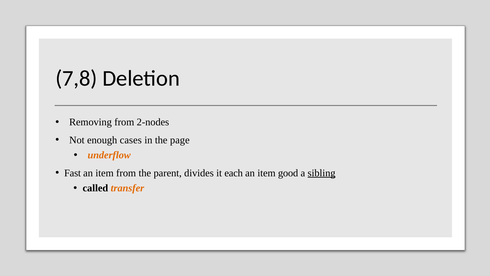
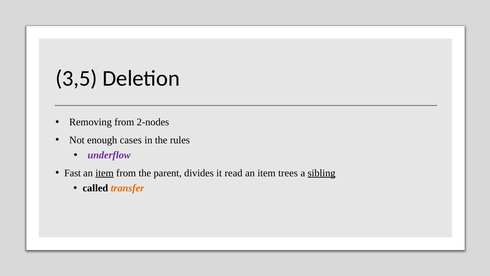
7,8: 7,8 -> 3,5 (76, 78)
page: page -> rules (180, 140)
underflow colour: orange -> purple (109, 155)
item underline: none -> present (105, 173)
each: each -> read (234, 173)
good: good -> trees (288, 173)
